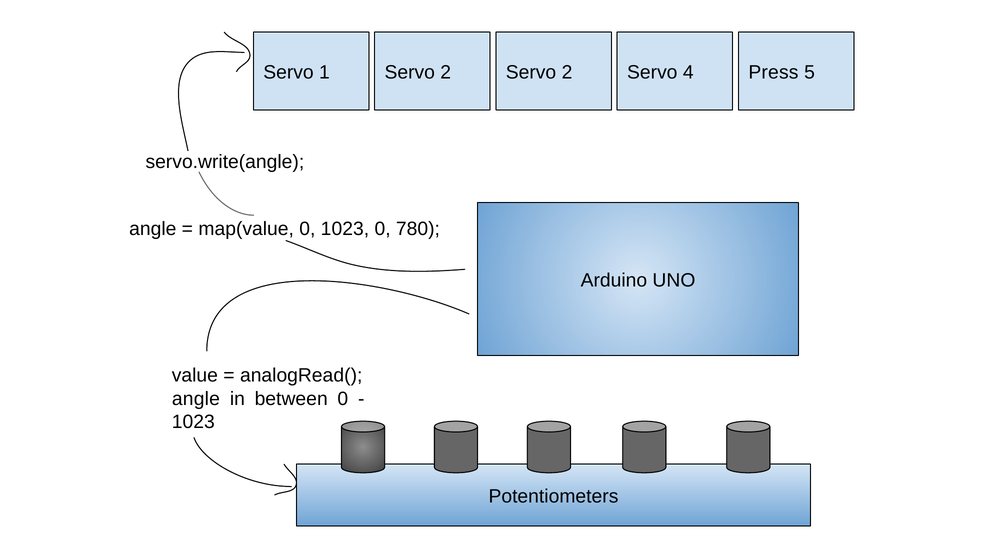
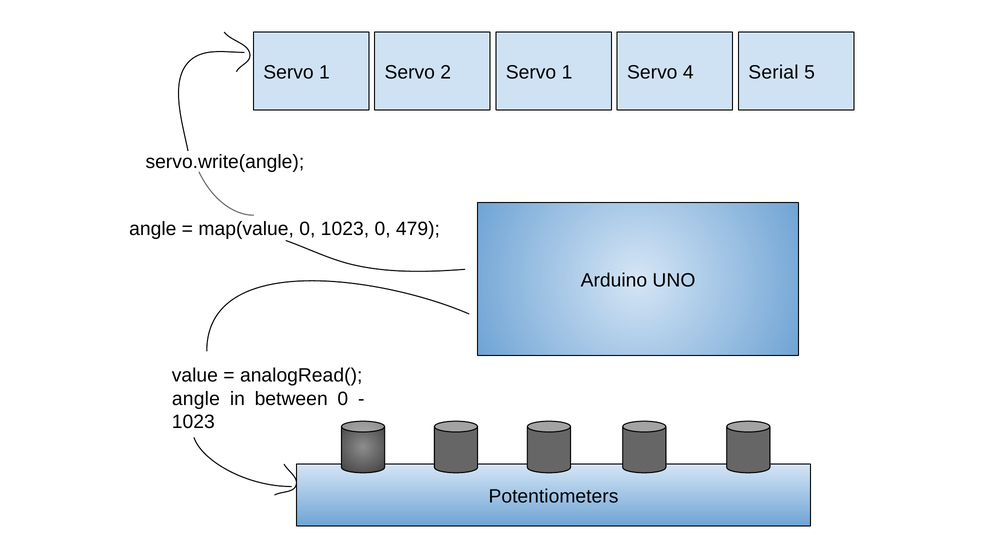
2 Servo 2: 2 -> 1 (567, 72)
Press: Press -> Serial (773, 72)
780: 780 -> 479 (418, 229)
